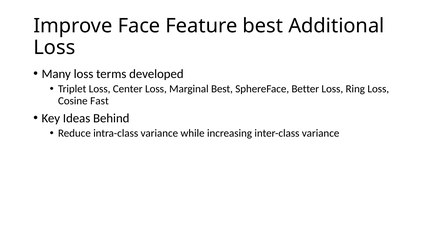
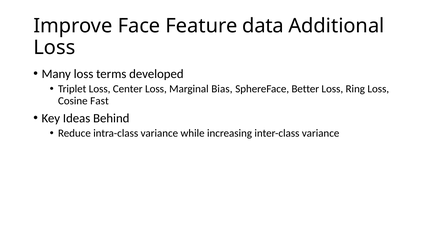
Feature best: best -> data (263, 26)
Marginal Best: Best -> Bias (222, 89)
